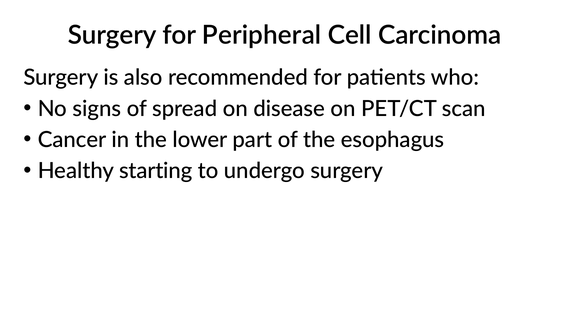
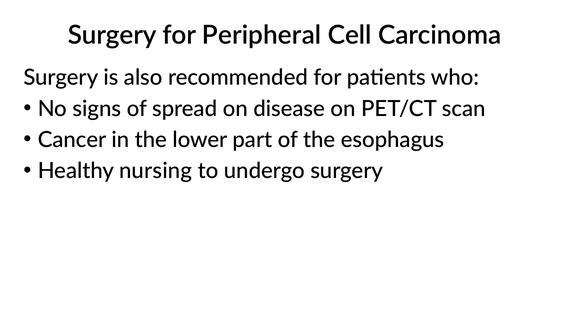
starting: starting -> nursing (156, 171)
